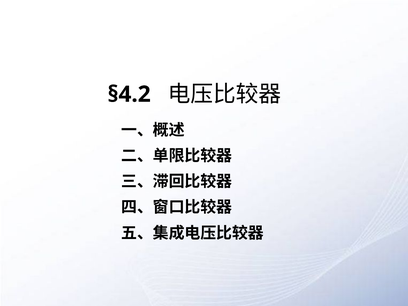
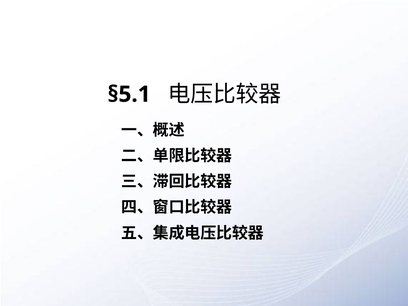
§4.2: §4.2 -> §5.1 (129, 94)
